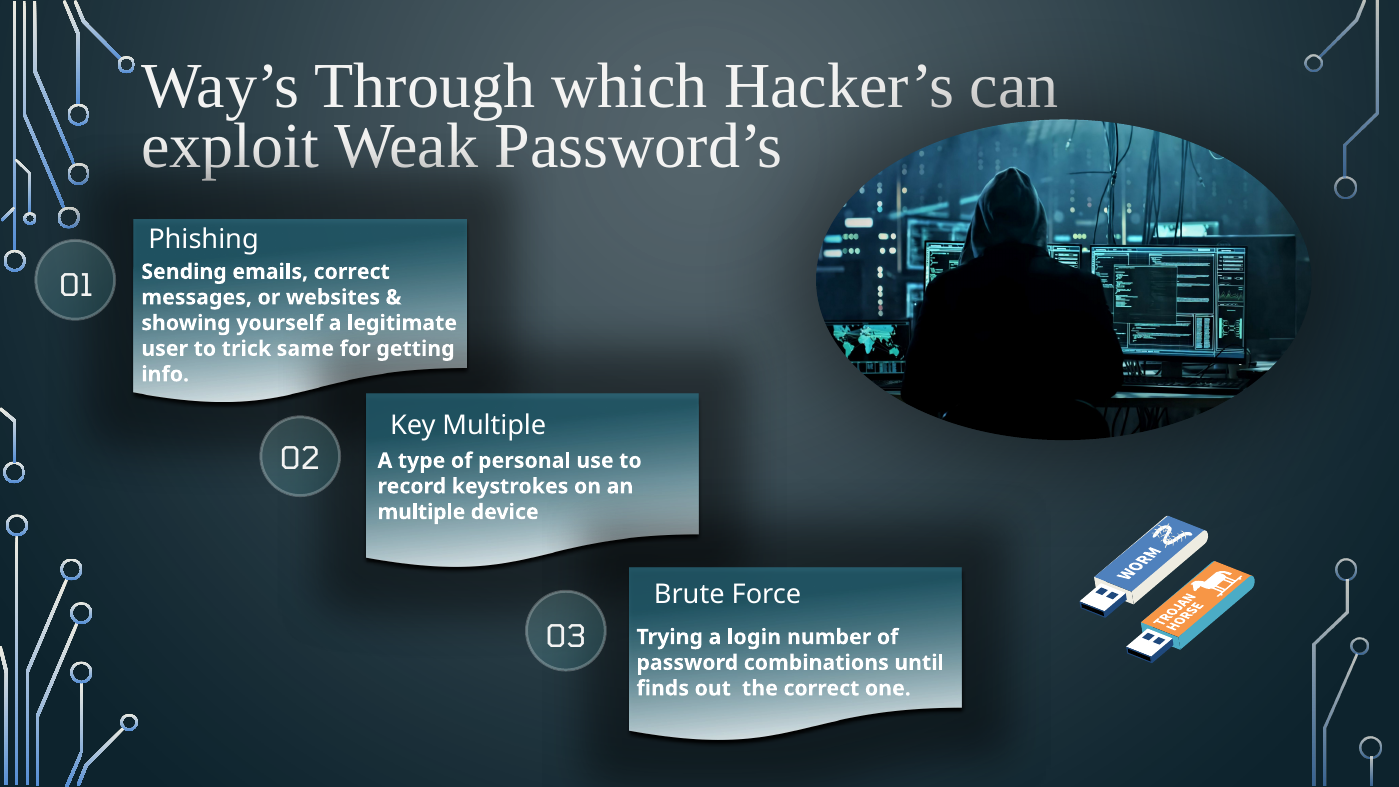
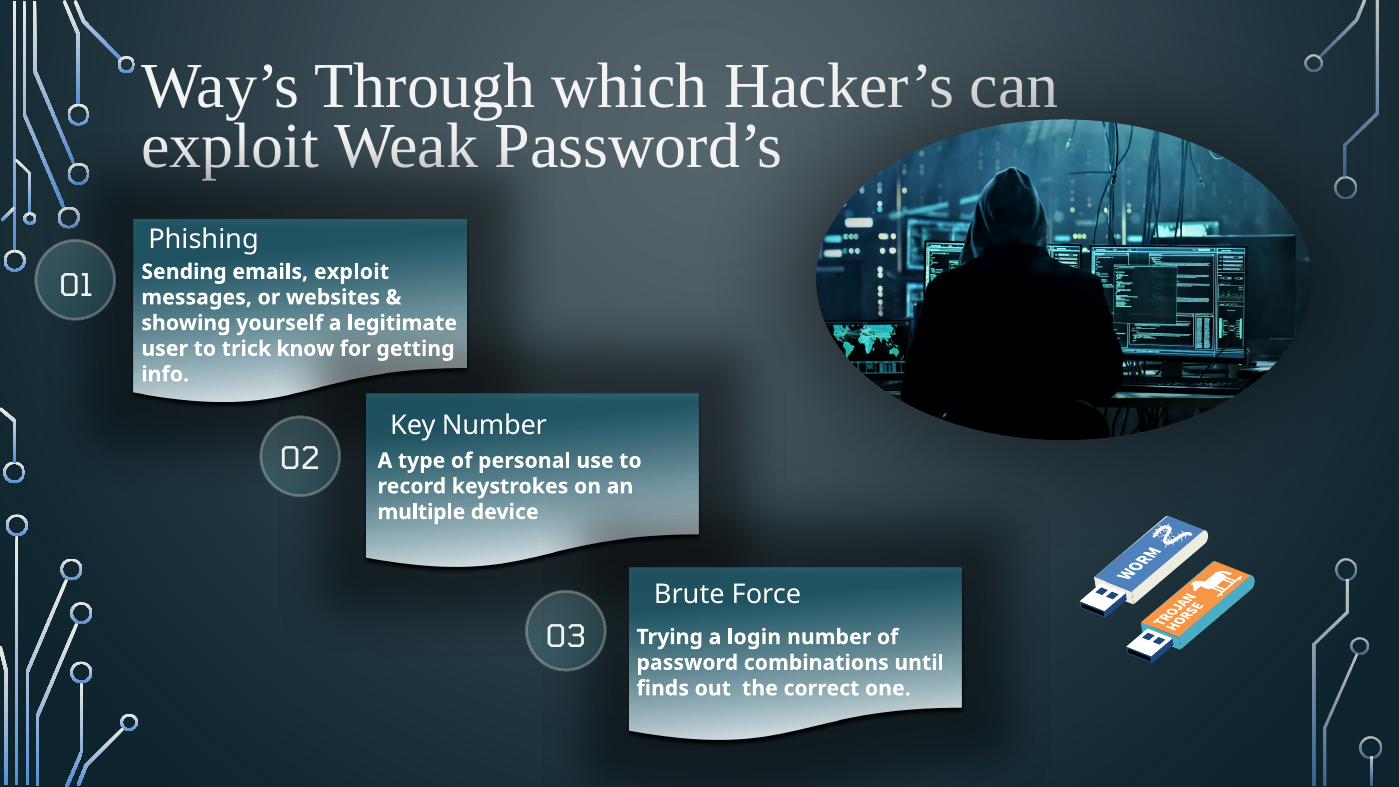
emails correct: correct -> exploit (351, 272)
same: same -> know (305, 349)
Key Multiple: Multiple -> Number (494, 425)
